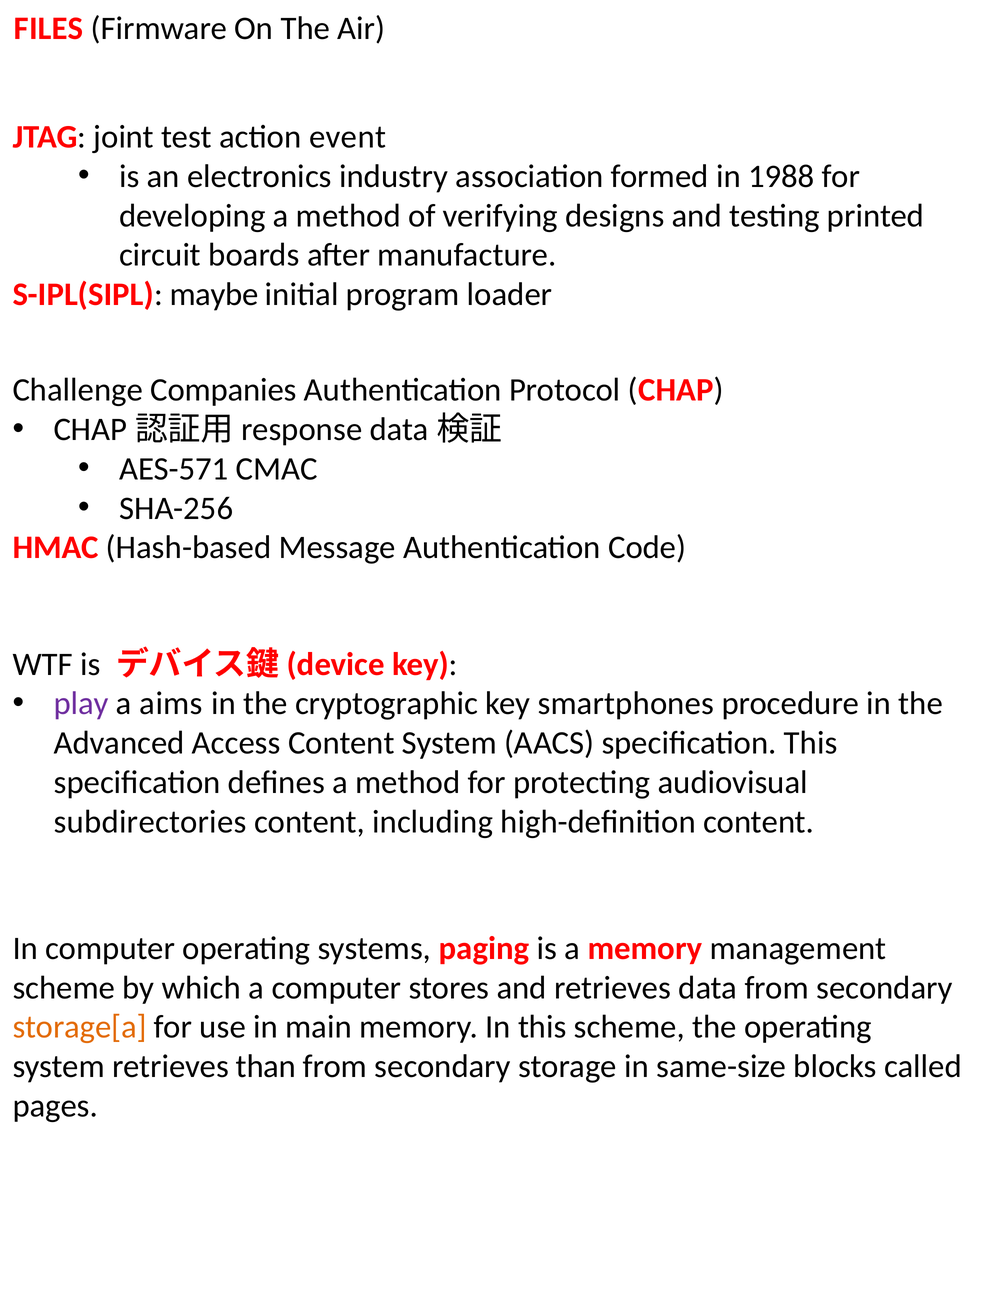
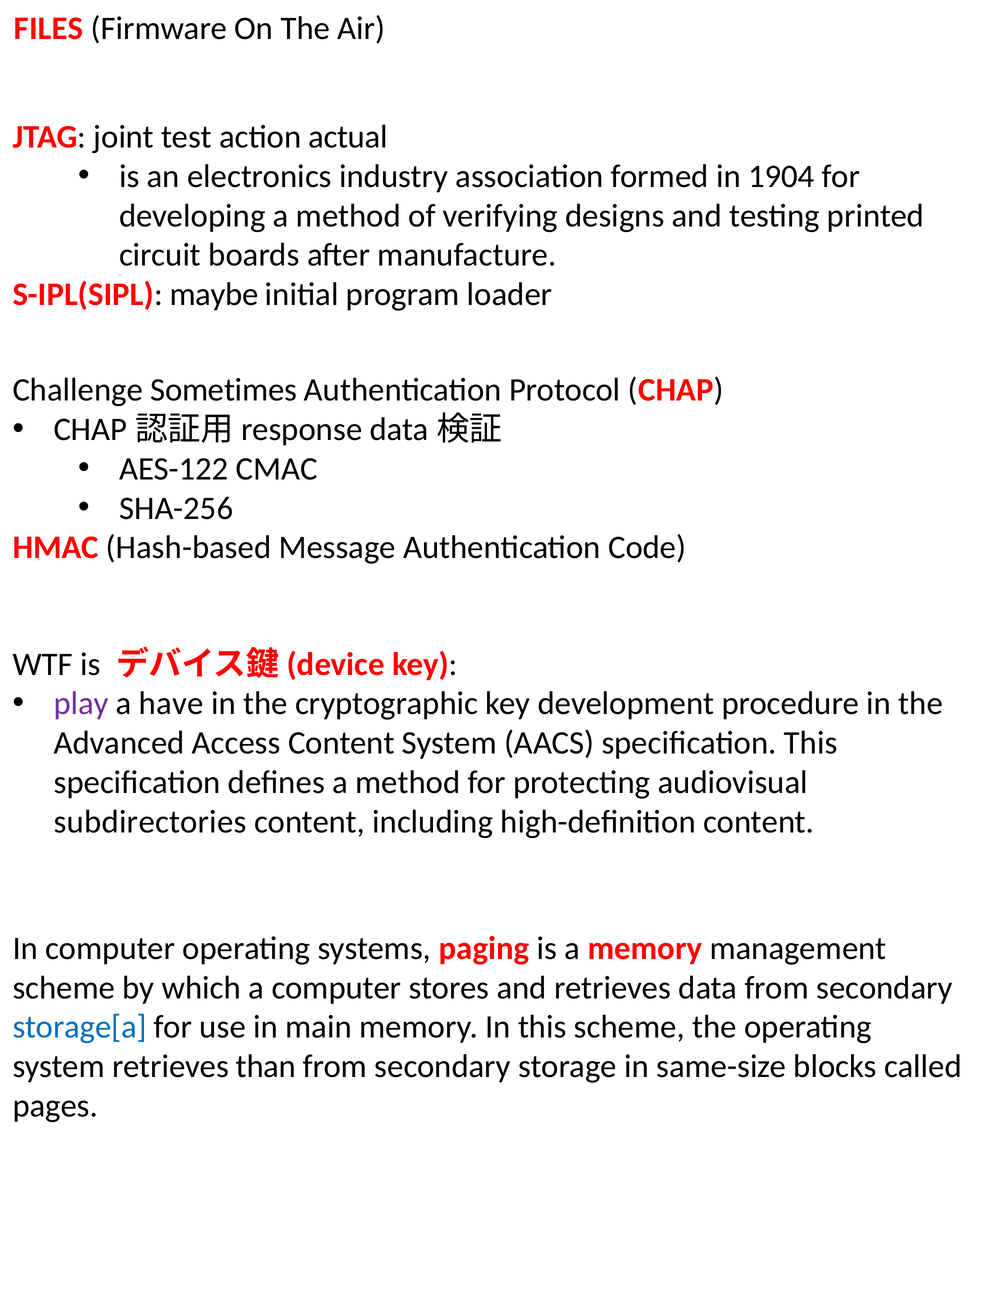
event: event -> actual (348, 137)
1988: 1988 -> 1904 (781, 176)
Companies: Companies -> Sometimes (224, 390)
AES-571: AES-571 -> AES-122 (174, 468)
aims: aims -> have (171, 703)
smartphones: smartphones -> development (626, 703)
storage[a colour: orange -> blue (80, 1026)
